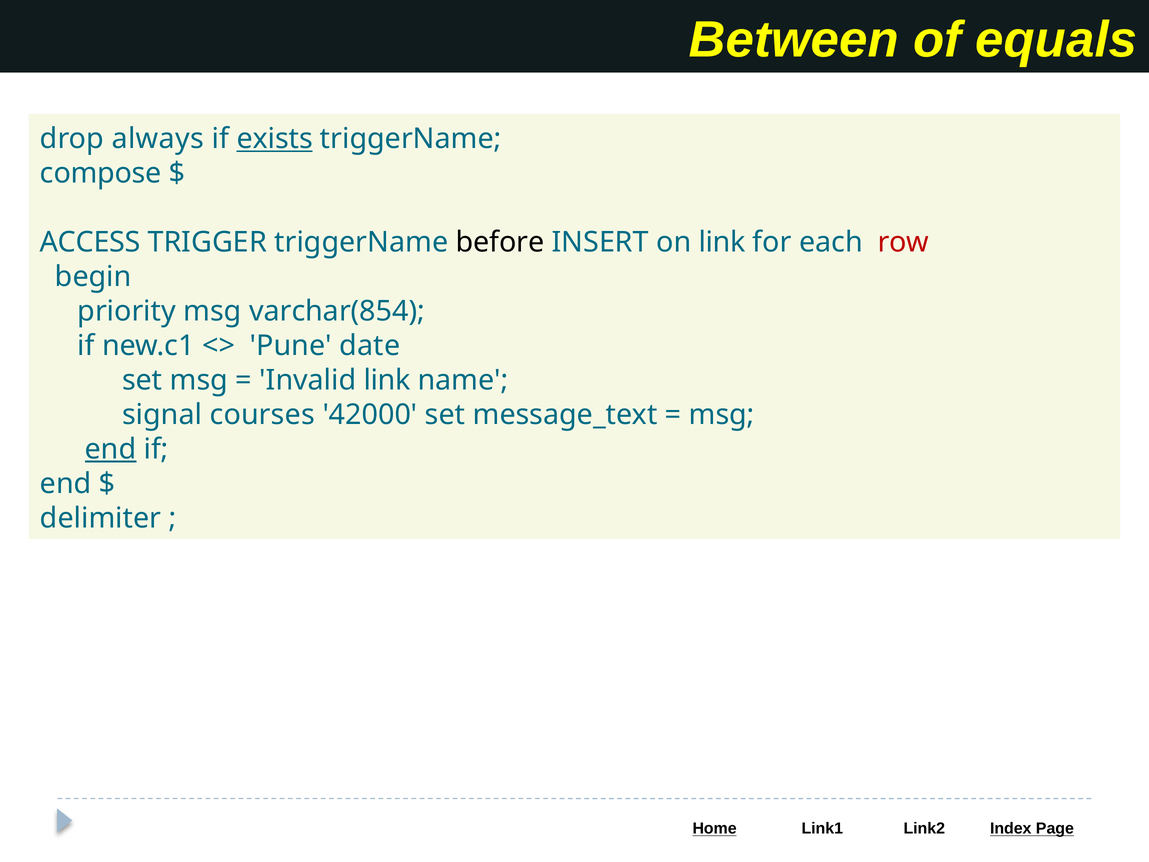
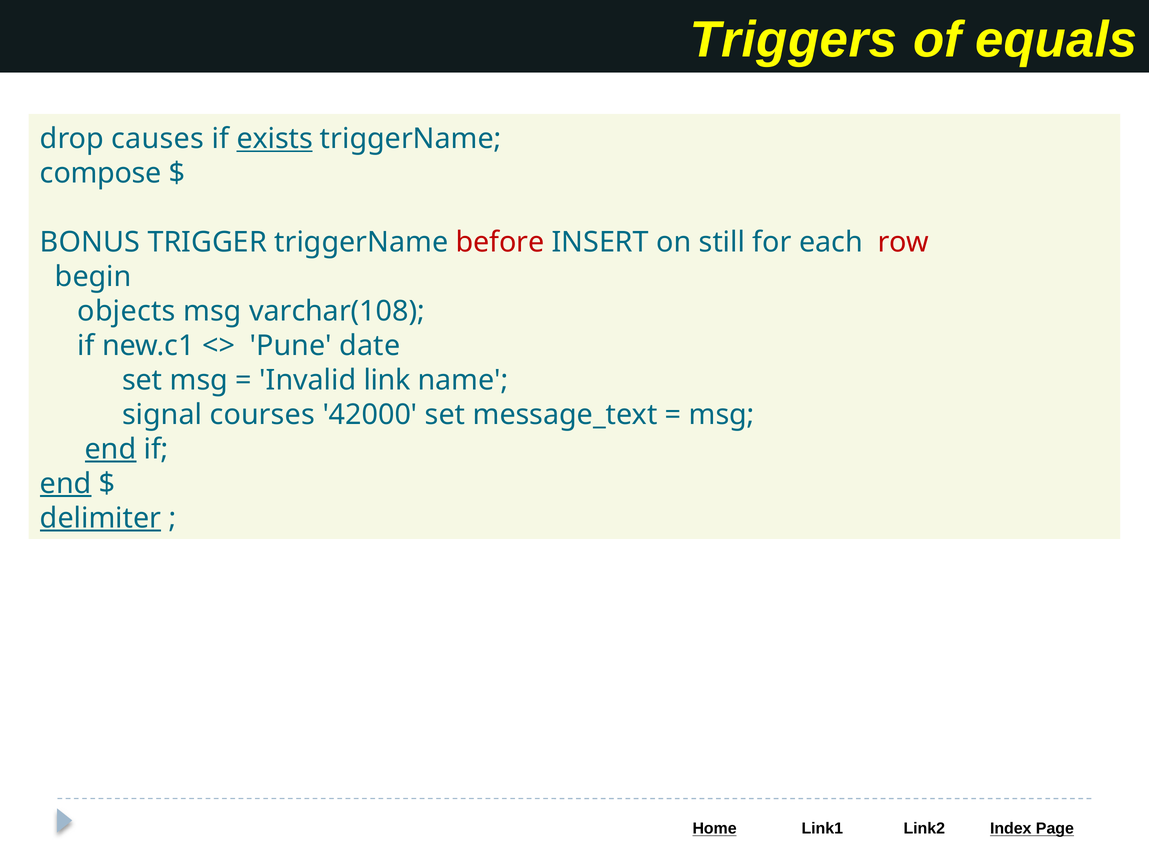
Between: Between -> Triggers (794, 40)
always: always -> causes (158, 139)
ACCESS: ACCESS -> BONUS (90, 242)
before colour: black -> red (500, 242)
on link: link -> still (722, 242)
priority: priority -> objects (126, 311)
varchar(854: varchar(854 -> varchar(108 (337, 311)
end underline: none -> present (66, 483)
delimiter underline: none -> present (101, 518)
